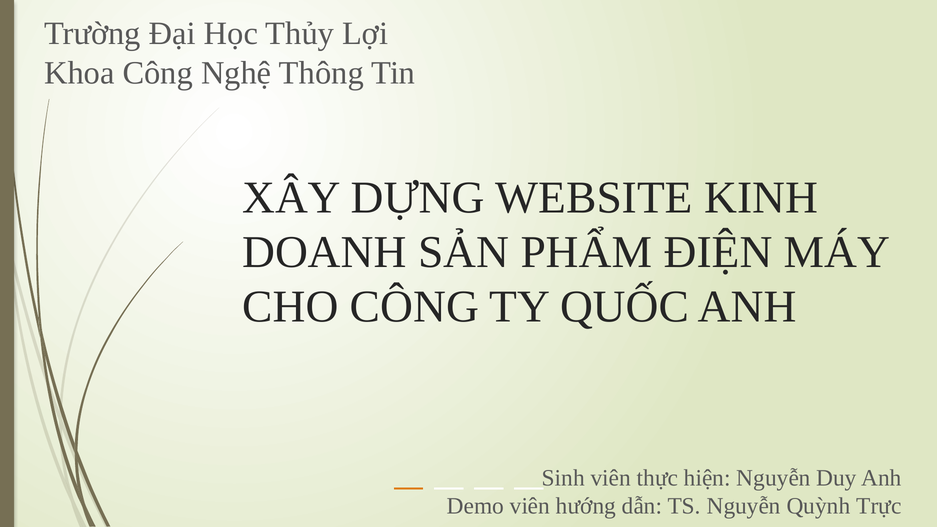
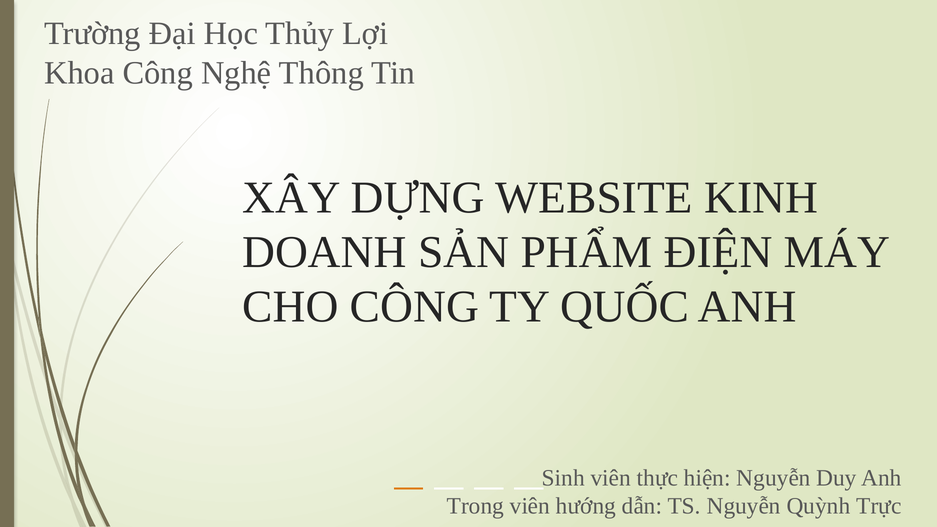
Demo: Demo -> Trong (475, 506)
